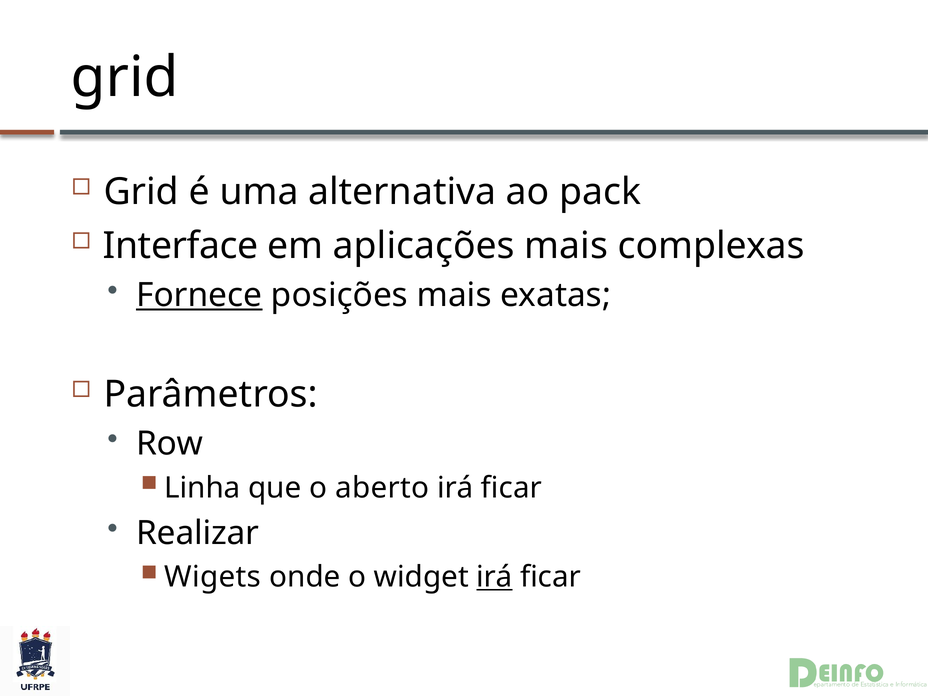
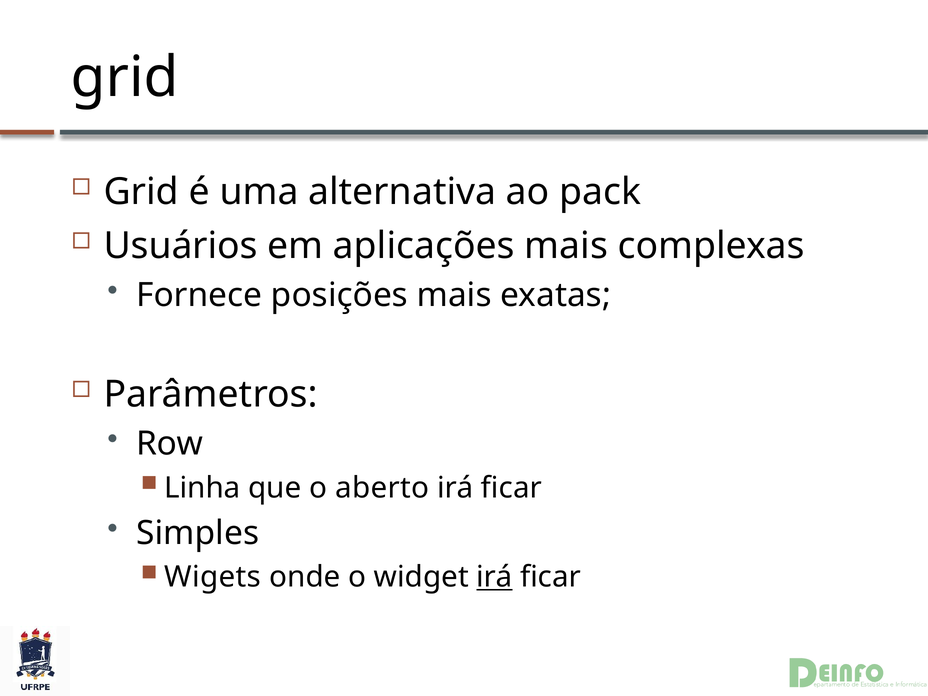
Interface: Interface -> Usuários (181, 246)
Fornece underline: present -> none (199, 295)
Realizar: Realizar -> Simples (198, 533)
